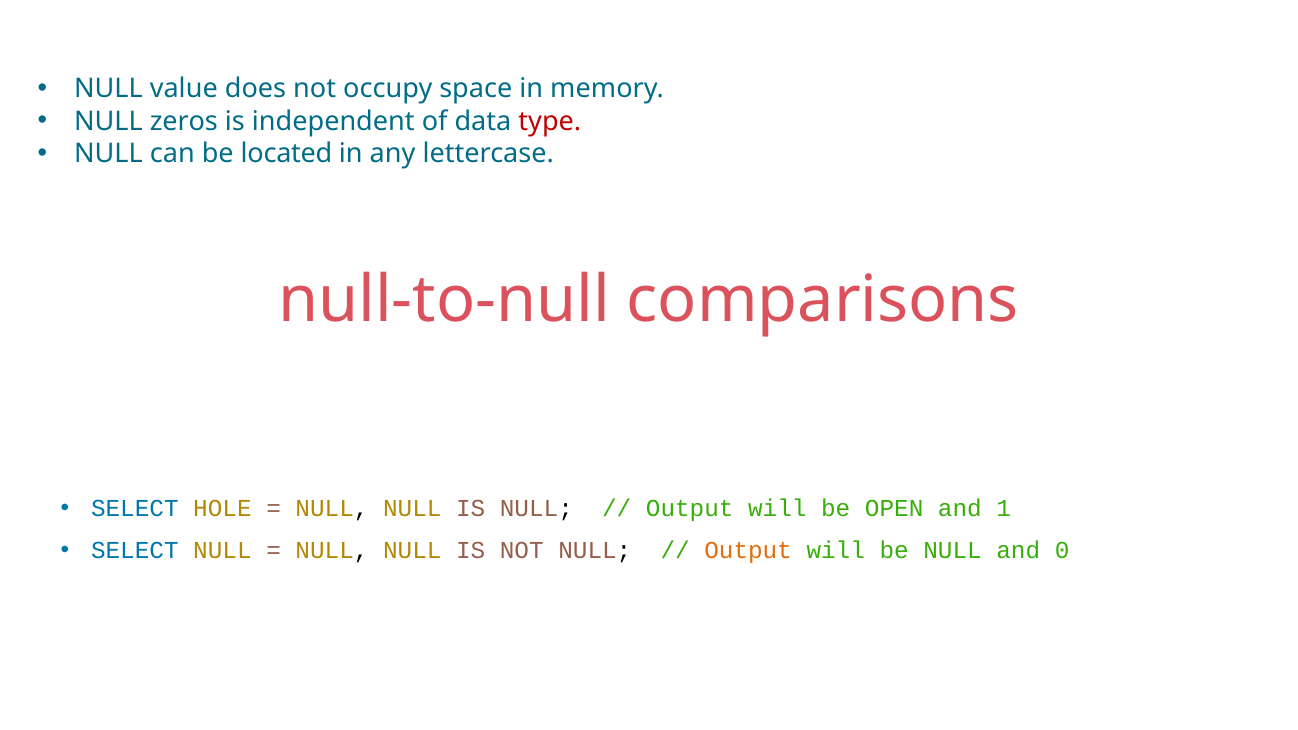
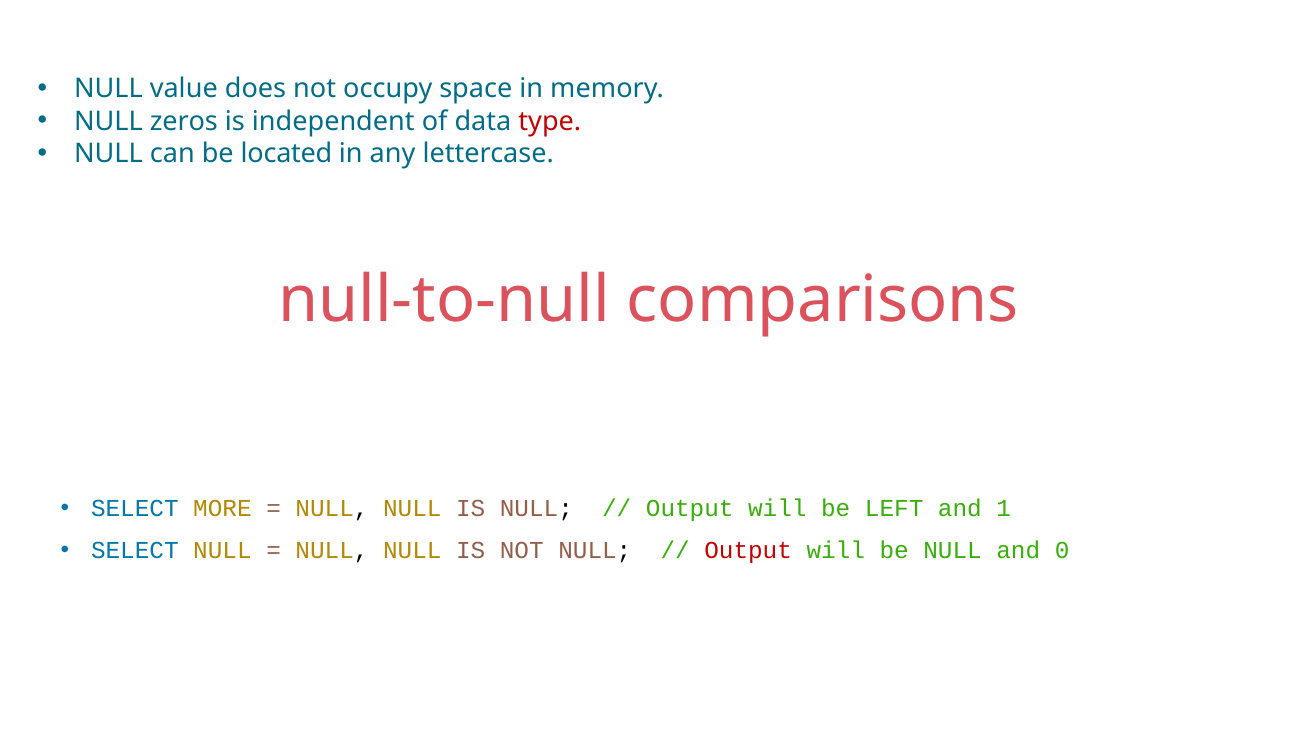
HOLE: HOLE -> MORE (222, 509)
OPEN: OPEN -> LEFT (894, 509)
Output colour: orange -> red (748, 551)
